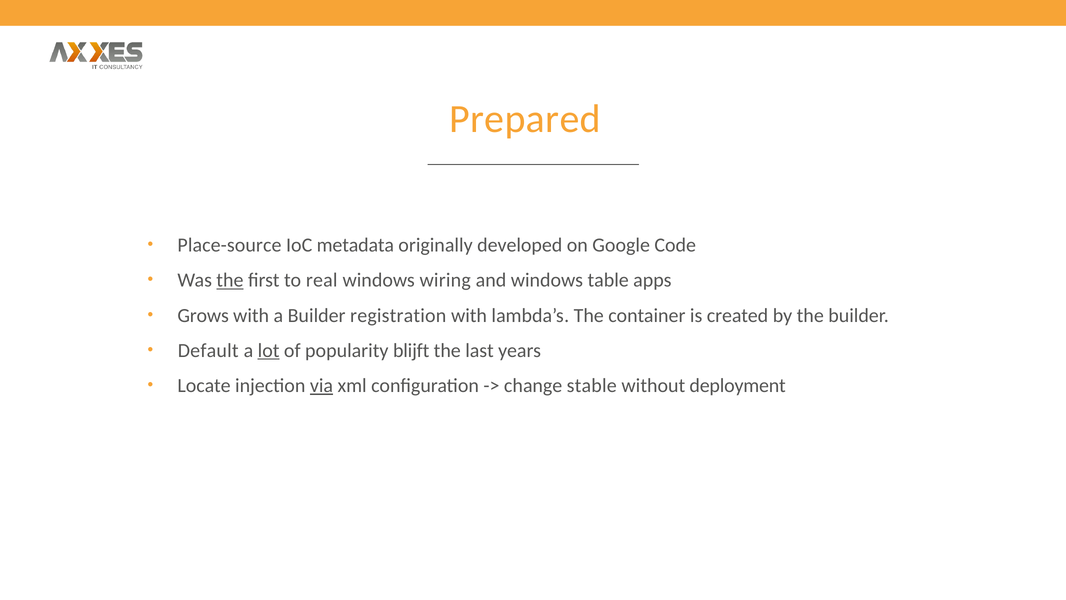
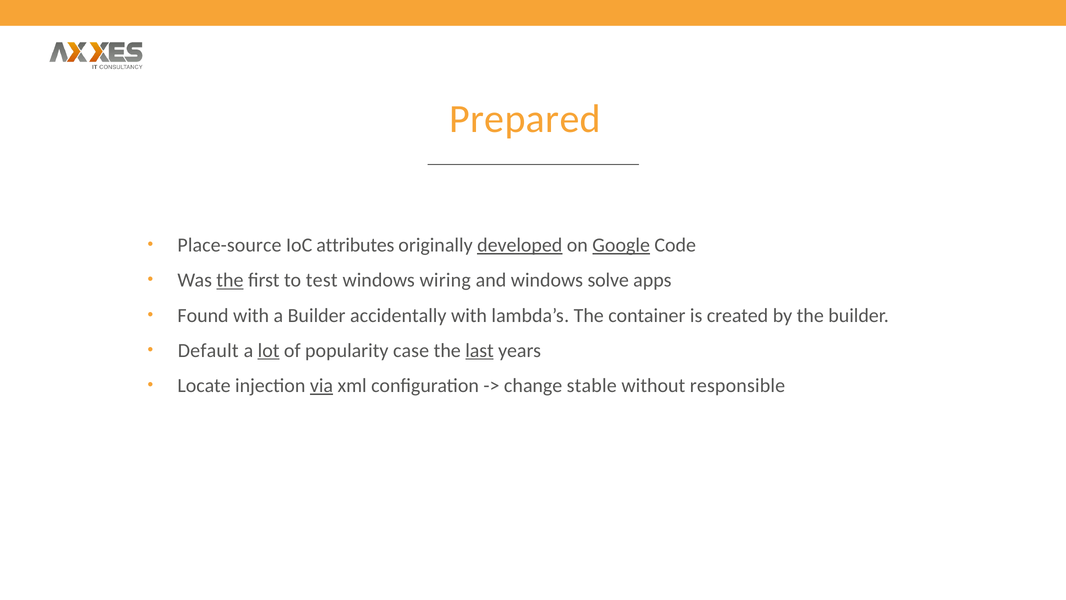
metadata: metadata -> attributes (355, 245)
developed underline: none -> present (520, 245)
Google underline: none -> present (621, 245)
real: real -> test (322, 280)
table: table -> solve (608, 280)
Grows: Grows -> Found (203, 315)
registration: registration -> accidentally (398, 315)
blijft: blijft -> case (411, 350)
last underline: none -> present (480, 350)
deployment: deployment -> responsible (737, 385)
